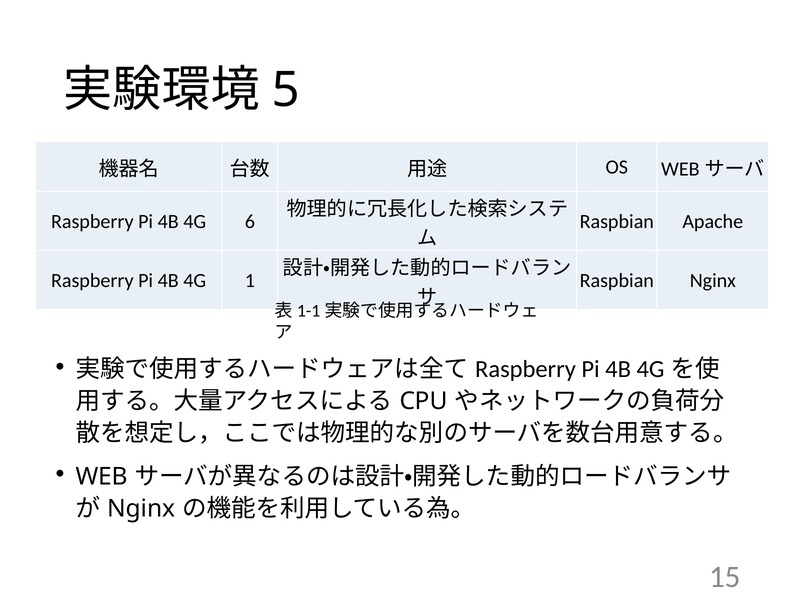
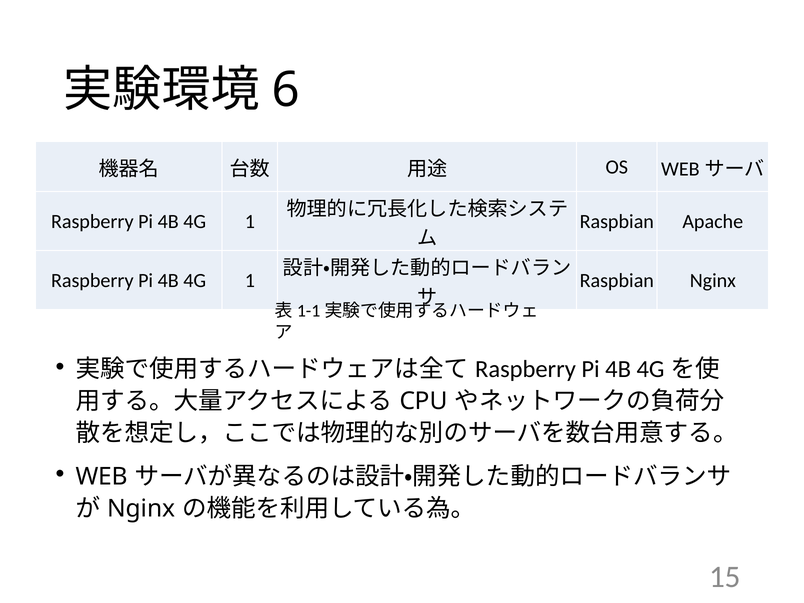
5: 5 -> 6 (286, 90)
6: 6 -> 1 (250, 222)
